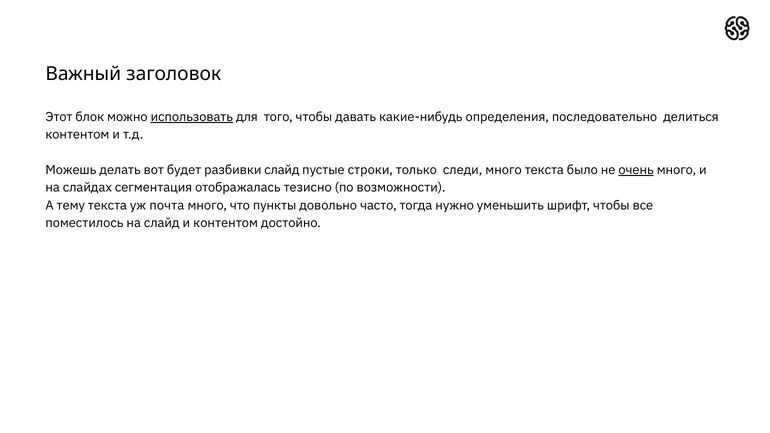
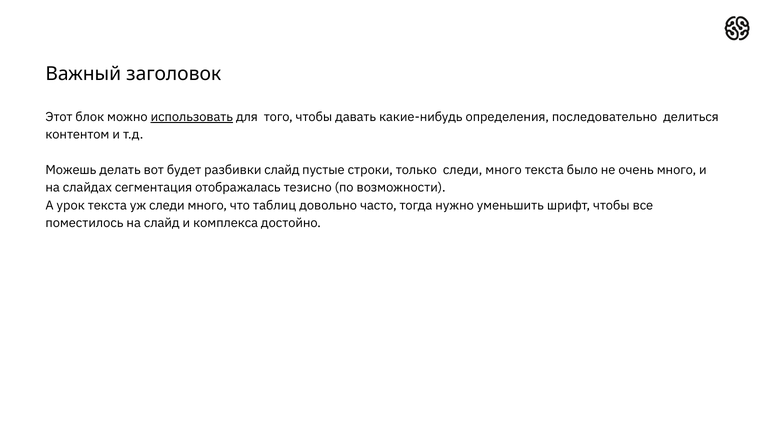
очень underline: present -> none (636, 170)
тему: тему -> урок (71, 206)
уж почта: почта -> следи (167, 206)
пункты: пункты -> таблиц (275, 206)
и контентом: контентом -> комплекса (226, 223)
